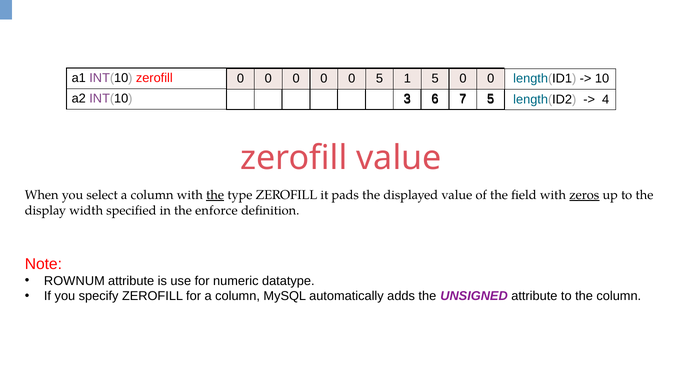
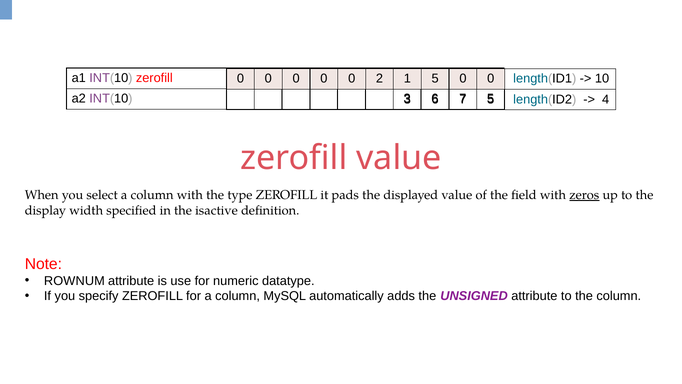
0 5: 5 -> 2 (380, 79)
the underline: present -> none (215, 195)
enforce: enforce -> isactive (216, 210)
